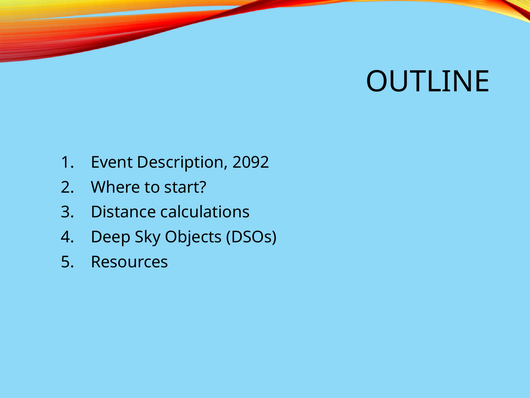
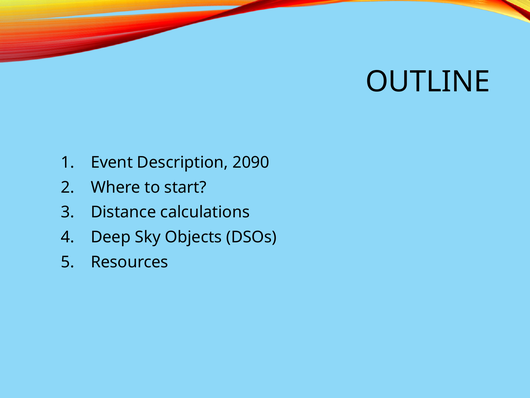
2092: 2092 -> 2090 (251, 162)
